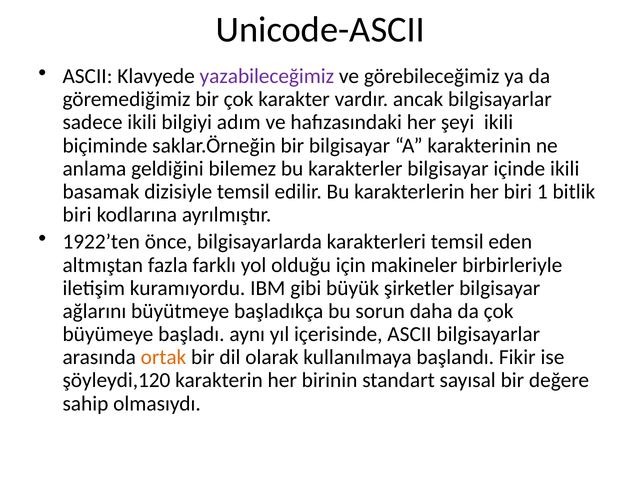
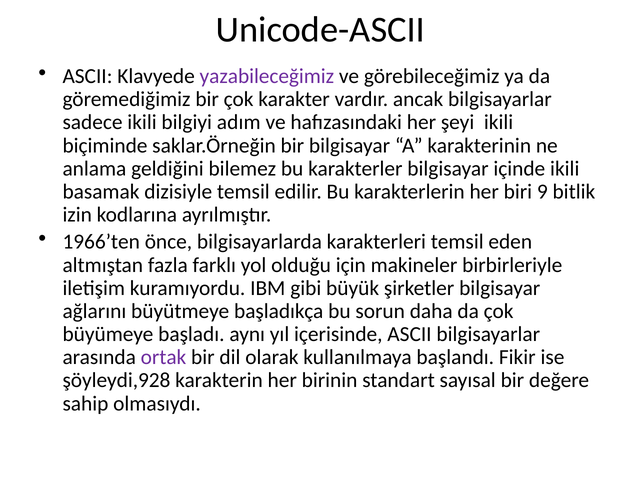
1: 1 -> 9 (542, 192)
biri: biri -> izin (77, 215)
1922’ten: 1922’ten -> 1966’ten (101, 242)
ortak colour: orange -> purple (164, 357)
şöyleydi,120: şöyleydi,120 -> şöyleydi,928 (116, 380)
